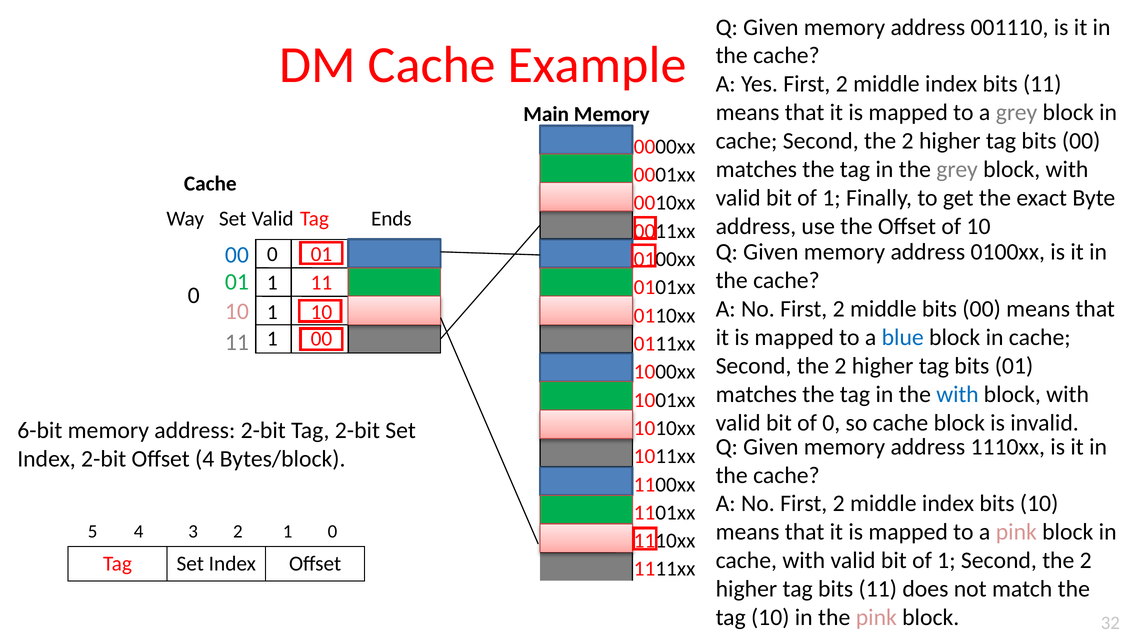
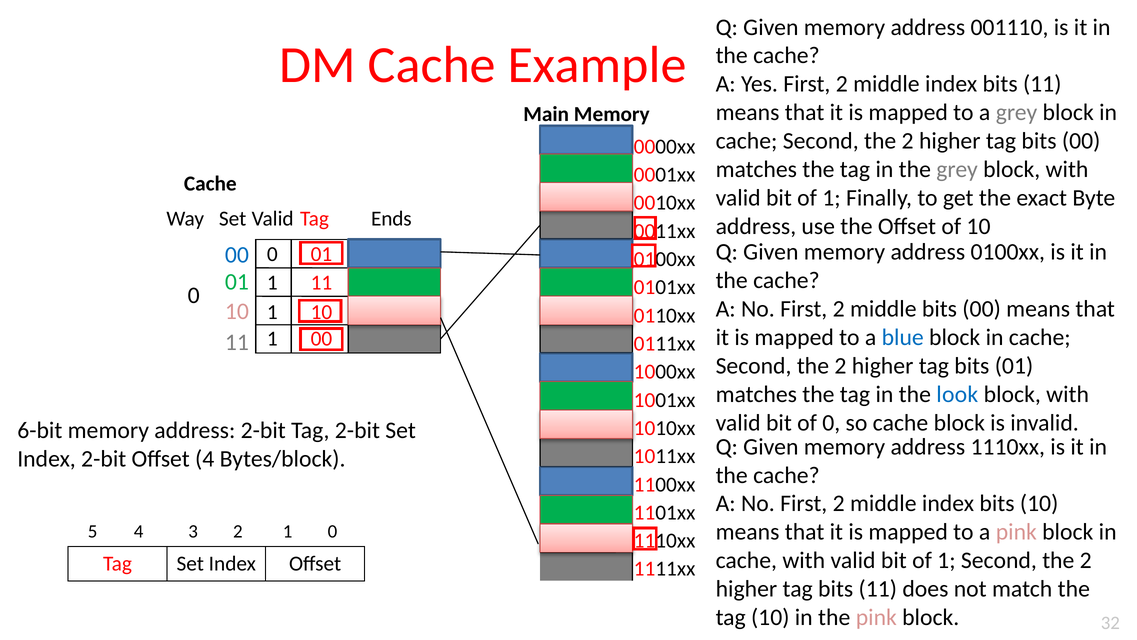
the with: with -> look (957, 394)
